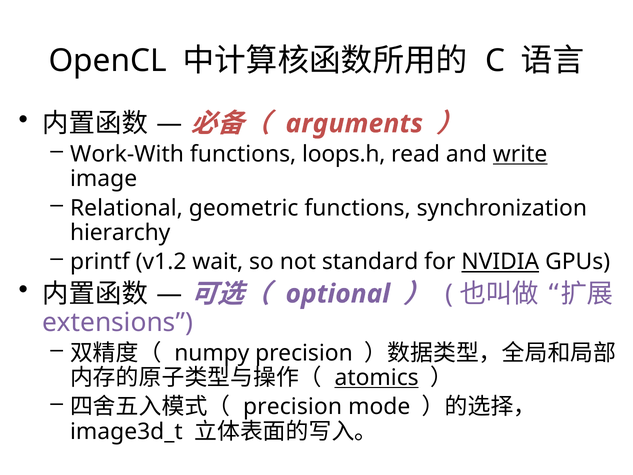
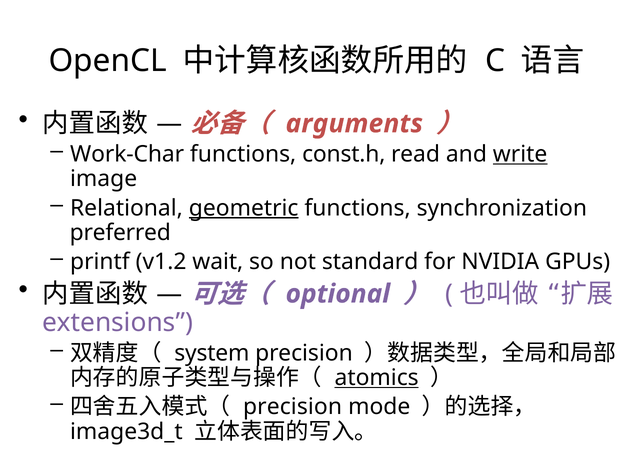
Work-With: Work-With -> Work-Char (127, 154)
loops.h: loops.h -> const.h (344, 154)
geometric underline: none -> present (244, 208)
hierarchy: hierarchy -> preferred (120, 233)
NVIDIA underline: present -> none (500, 262)
numpy: numpy -> system (212, 353)
